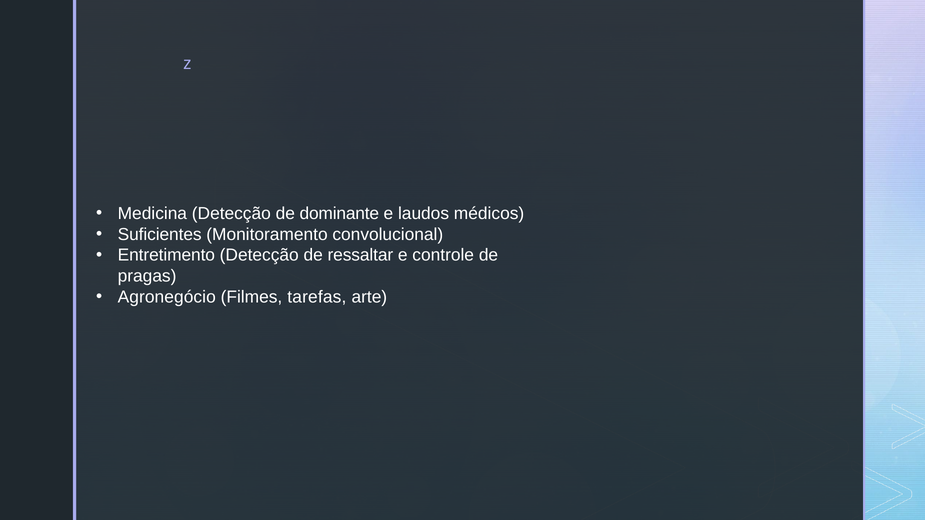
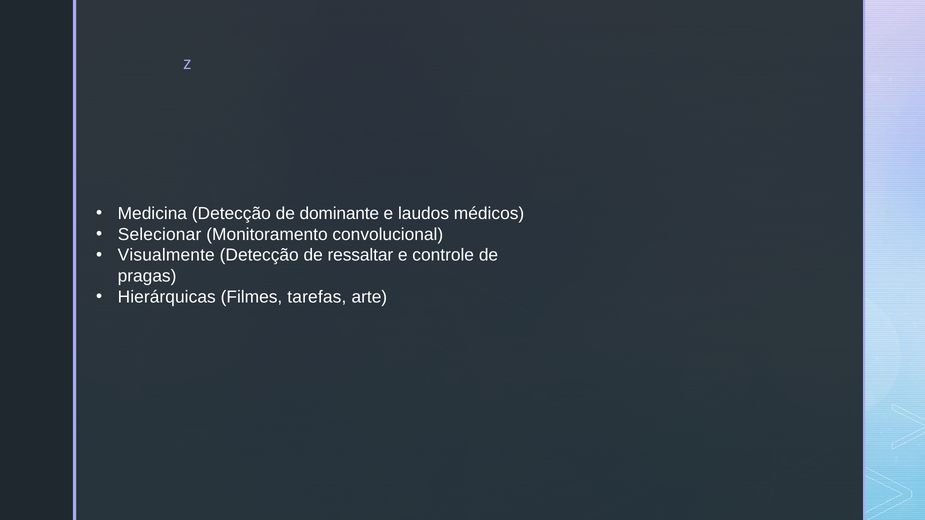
Suficientes: Suficientes -> Selecionar (160, 235)
Entretimento: Entretimento -> Visualmente (166, 255)
Agronegócio: Agronegócio -> Hierárquicas (167, 297)
